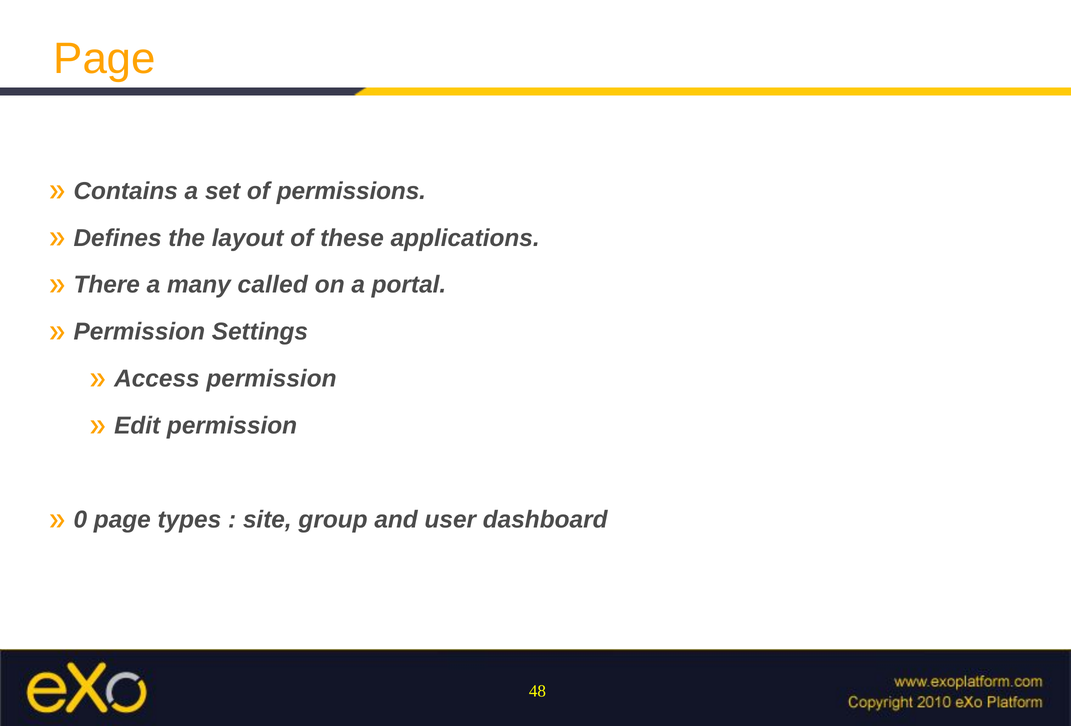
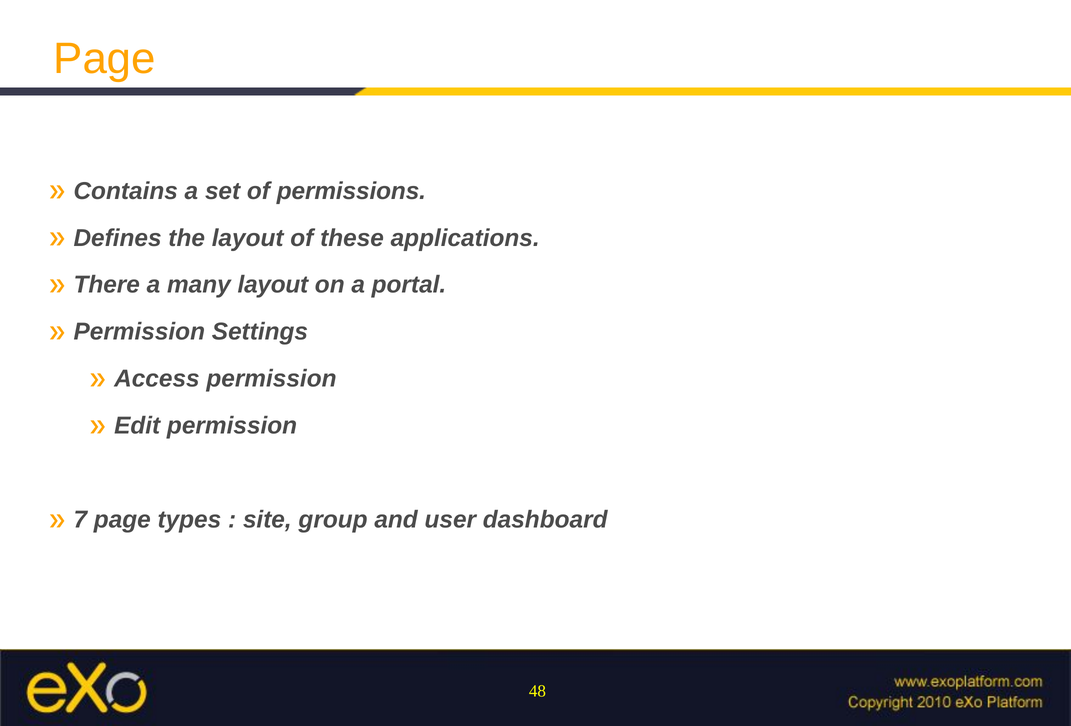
many called: called -> layout (273, 285)
0: 0 -> 7 (80, 519)
